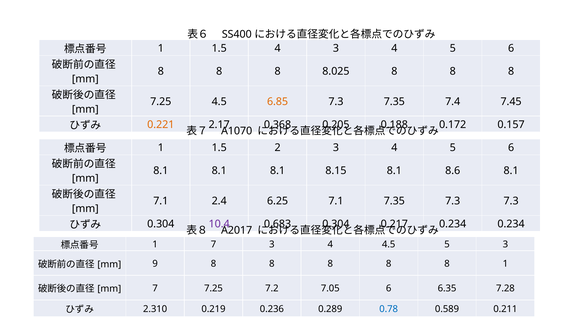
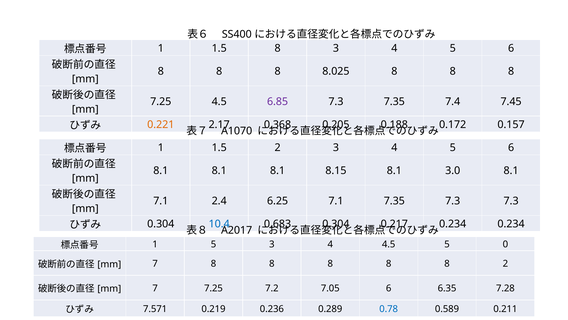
1.5 4: 4 -> 8 (278, 48)
6.85 colour: orange -> purple (278, 102)
8.6: 8.6 -> 3.0 (453, 170)
10.4 colour: purple -> blue (219, 224)
1 7: 7 -> 5 (213, 244)
5 3: 3 -> 0 (505, 244)
9: 9 -> 7 (155, 263)
8 1: 1 -> 2 (505, 263)
2.310: 2.310 -> 7.571 (155, 309)
